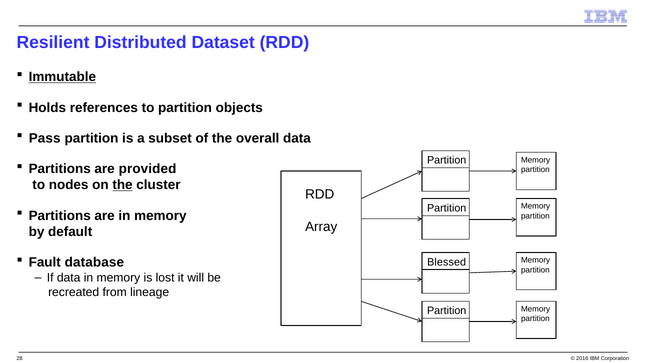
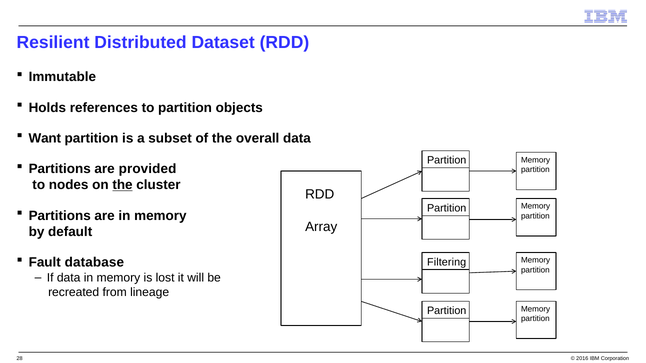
Immutable underline: present -> none (62, 77)
Pass: Pass -> Want (45, 138)
Blessed: Blessed -> Filtering (447, 262)
